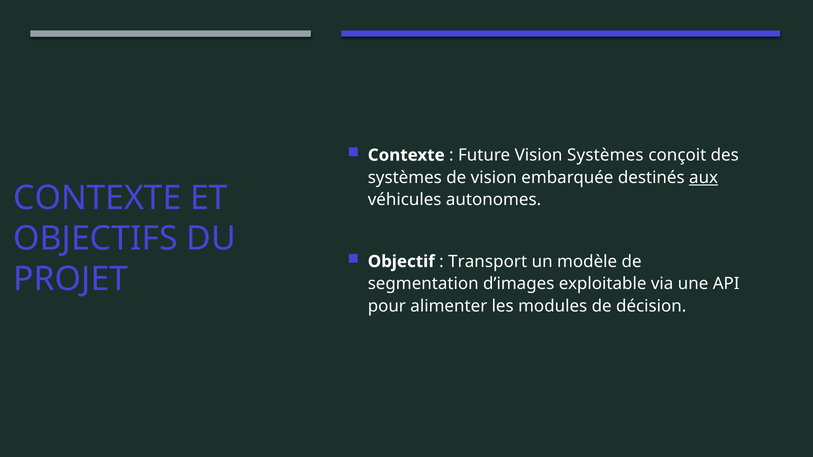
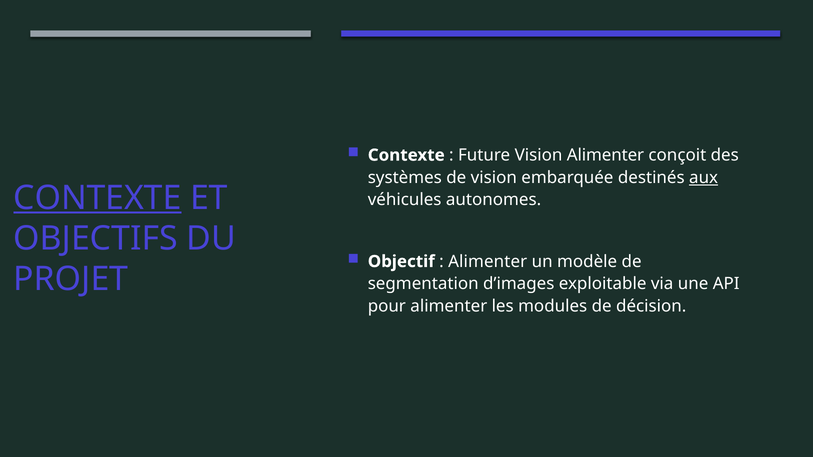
Vision Systèmes: Systèmes -> Alimenter (605, 155)
CONTEXTE underline: none -> present (97, 198)
Transport: Transport -> Alimenter (488, 262)
